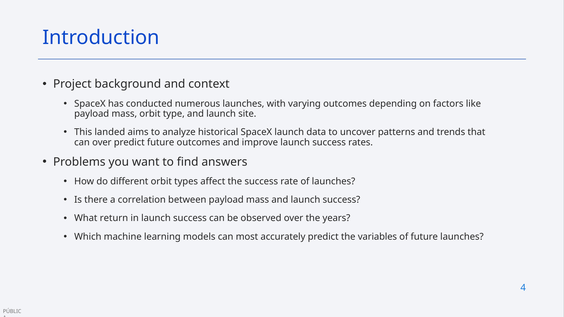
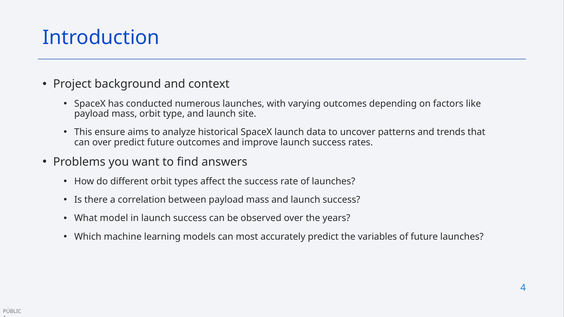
landed: landed -> ensure (110, 132)
return: return -> model (114, 218)
